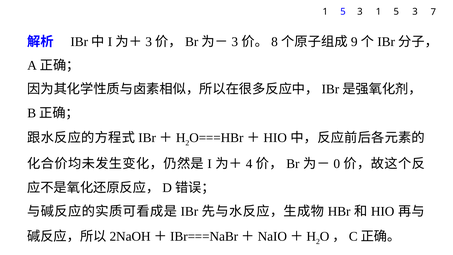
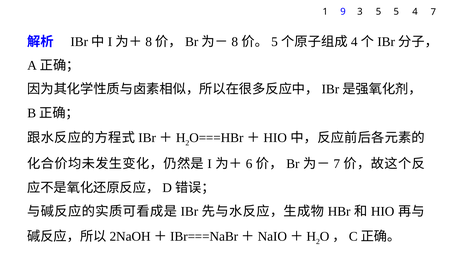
5: 5 -> 9 (343, 12)
3 1: 1 -> 5 (379, 12)
3: 3 -> 4 (415, 12)
3: 3 -> 8 (149, 42)
3: 3 -> 8 (235, 42)
8: 8 -> 5 (275, 42)
9: 9 -> 4 (354, 42)
4: 4 -> 6 (249, 164)
0: 0 -> 7 (337, 164)
